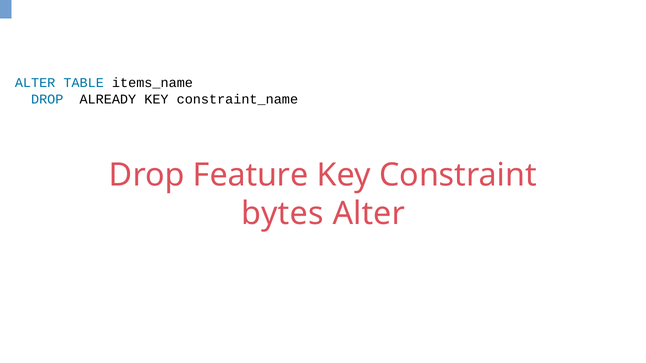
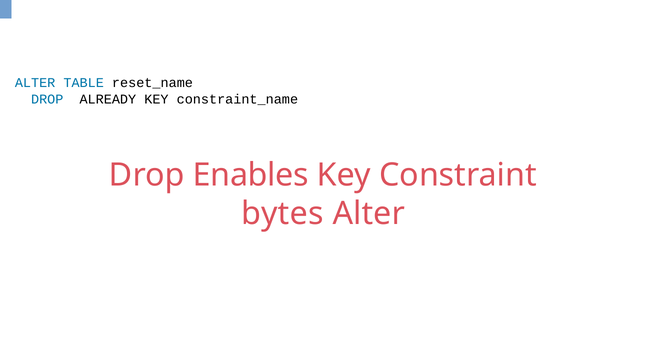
items_name: items_name -> reset_name (152, 83)
Feature: Feature -> Enables (251, 175)
